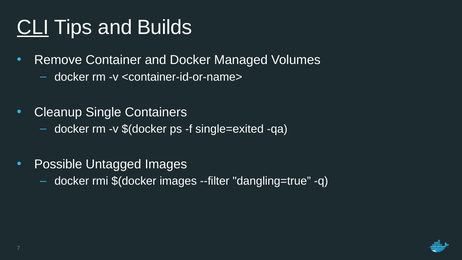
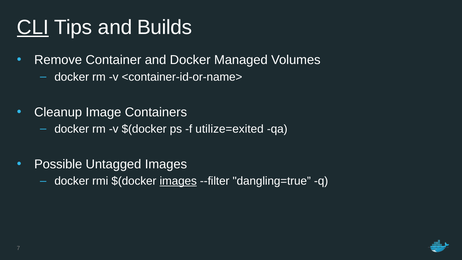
Single: Single -> Image (103, 112)
single=exited: single=exited -> utilize=exited (230, 129)
images underline: none -> present (178, 181)
